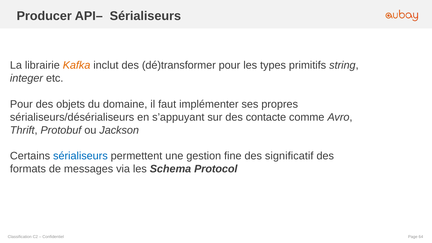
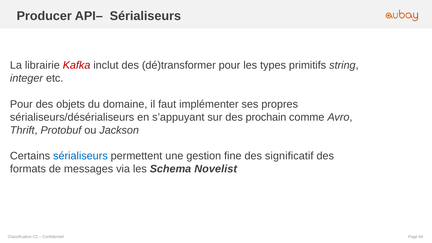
Kafka colour: orange -> red (77, 65)
contacte: contacte -> prochain (266, 117)
Protocol: Protocol -> Novelist (216, 169)
